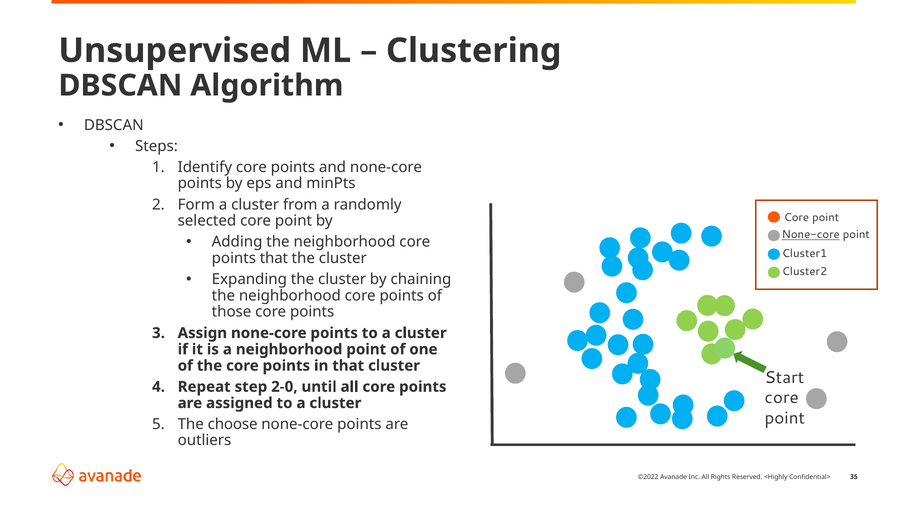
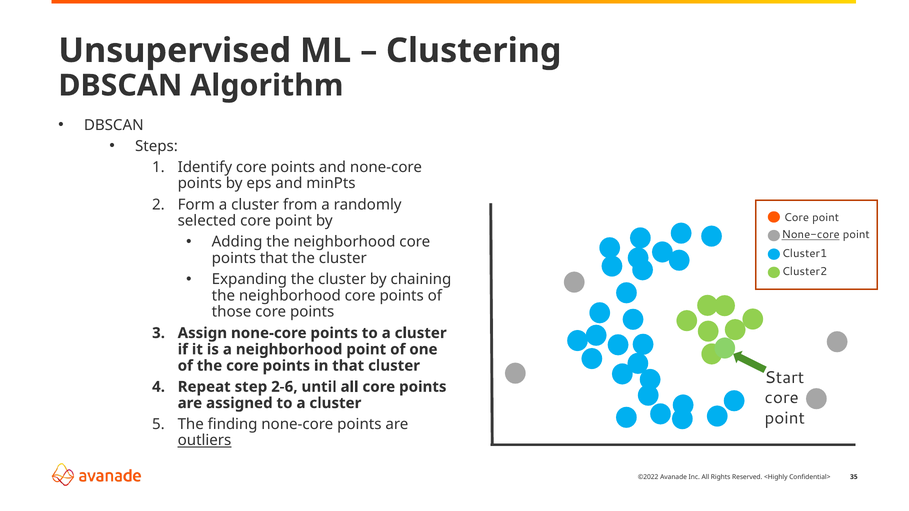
2-0: 2-0 -> 2-6 (284, 387)
choose: choose -> finding (233, 424)
outliers underline: none -> present (204, 441)
